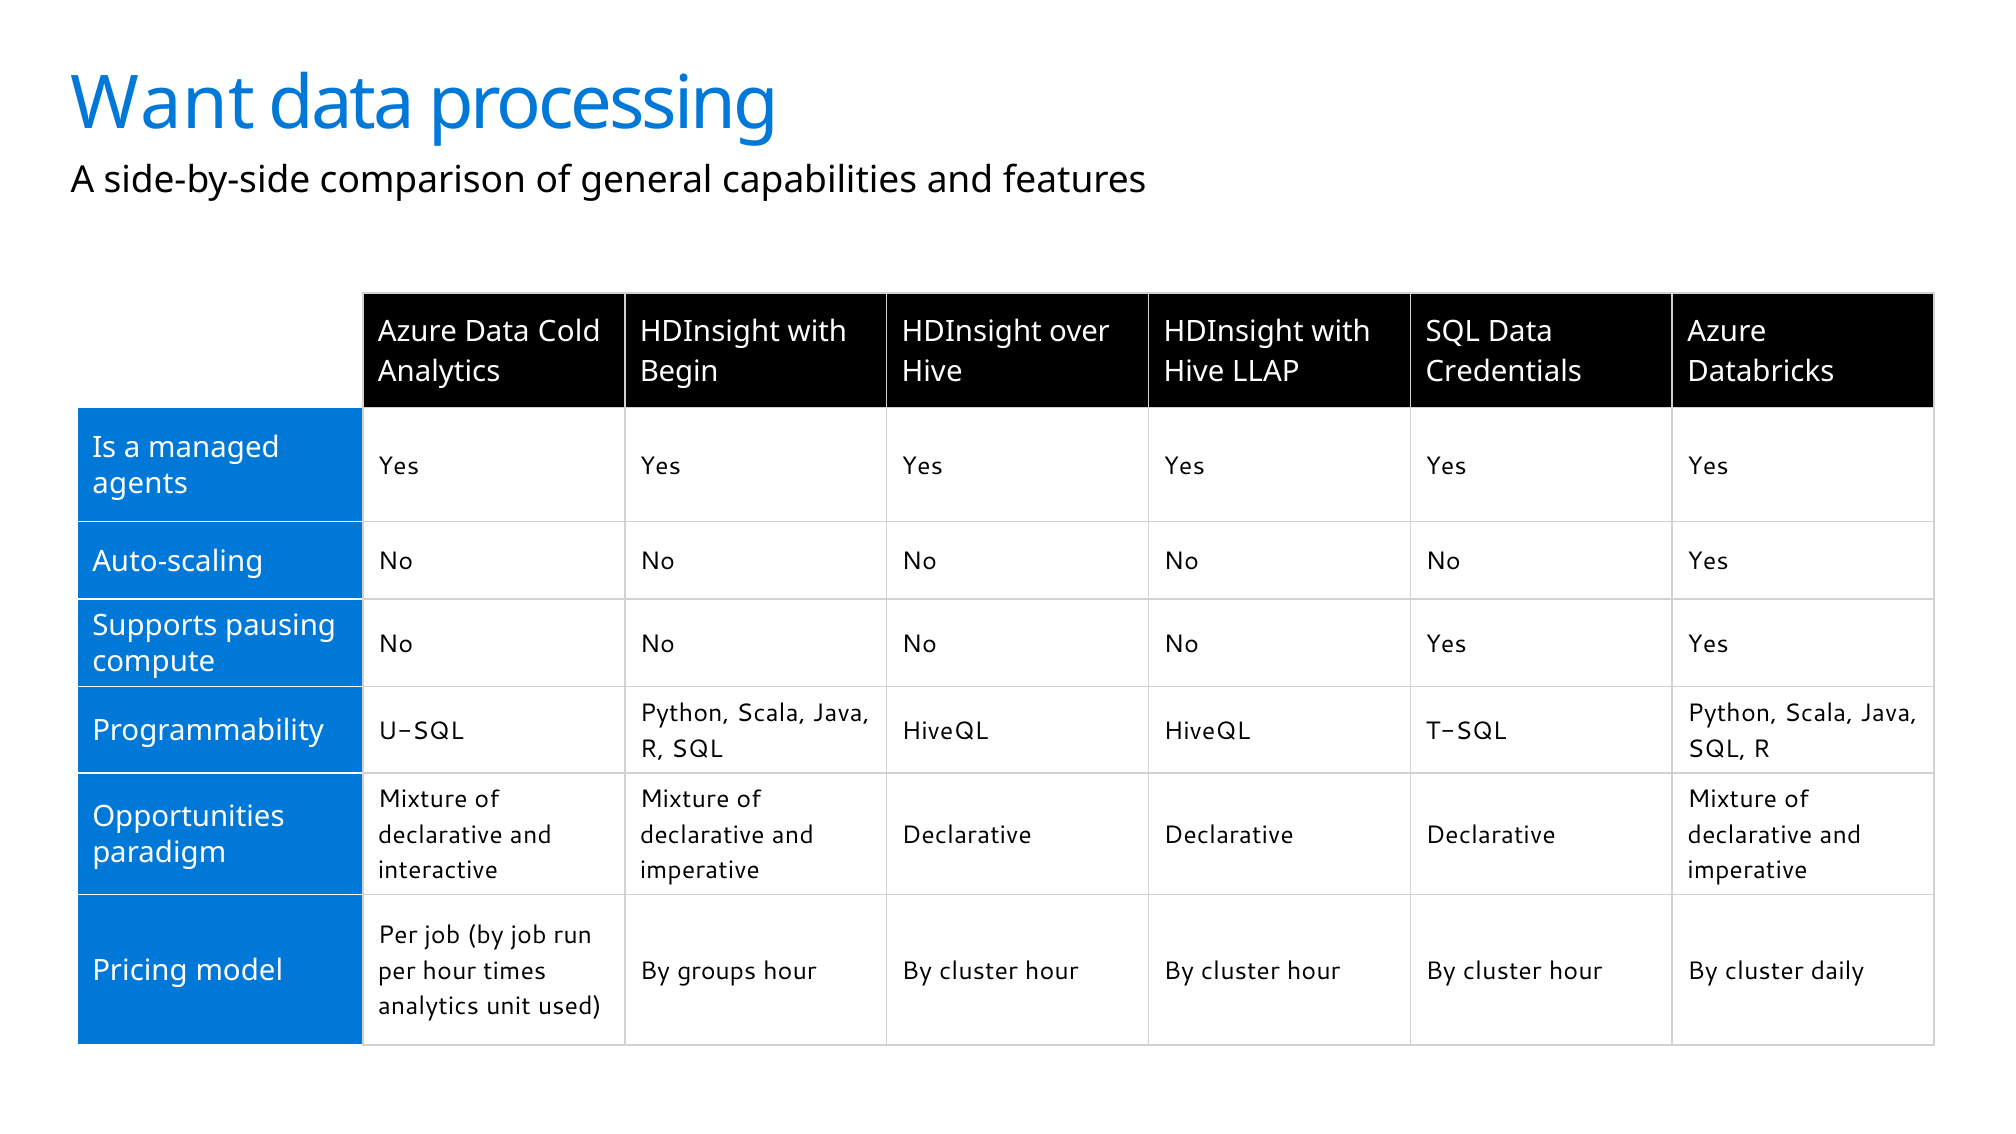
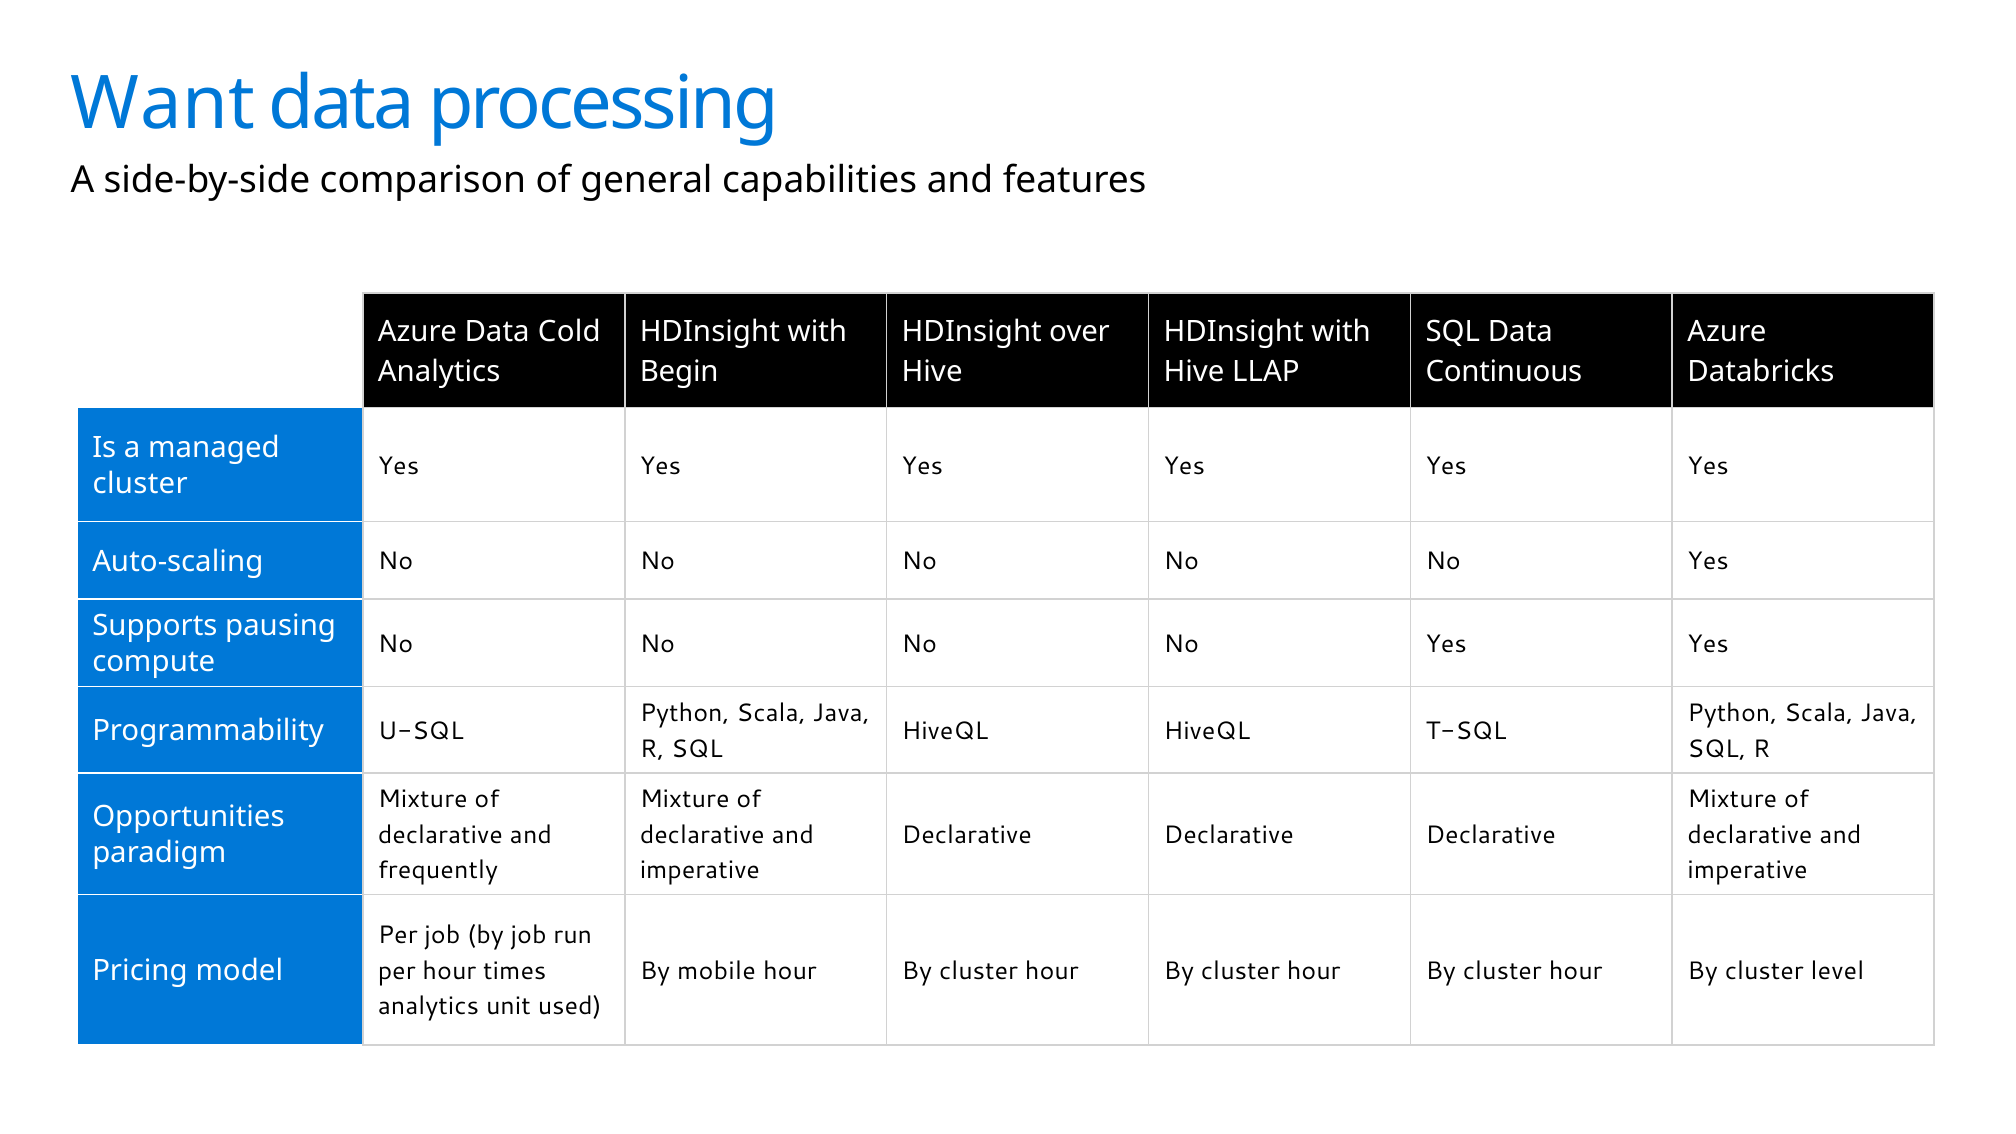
Credentials: Credentials -> Continuous (1504, 372)
agents: agents -> cluster (140, 484)
interactive: interactive -> frequently (438, 871)
groups: groups -> mobile (716, 971)
daily: daily -> level (1837, 971)
